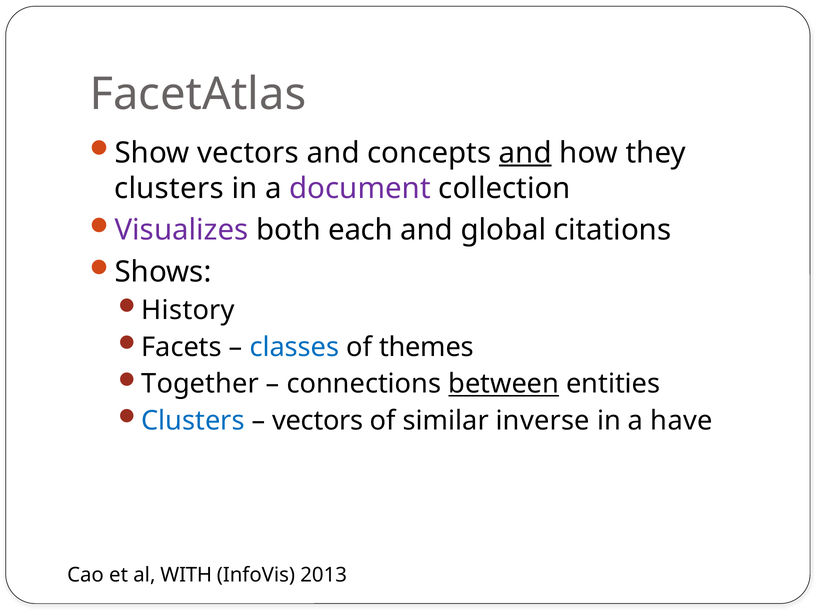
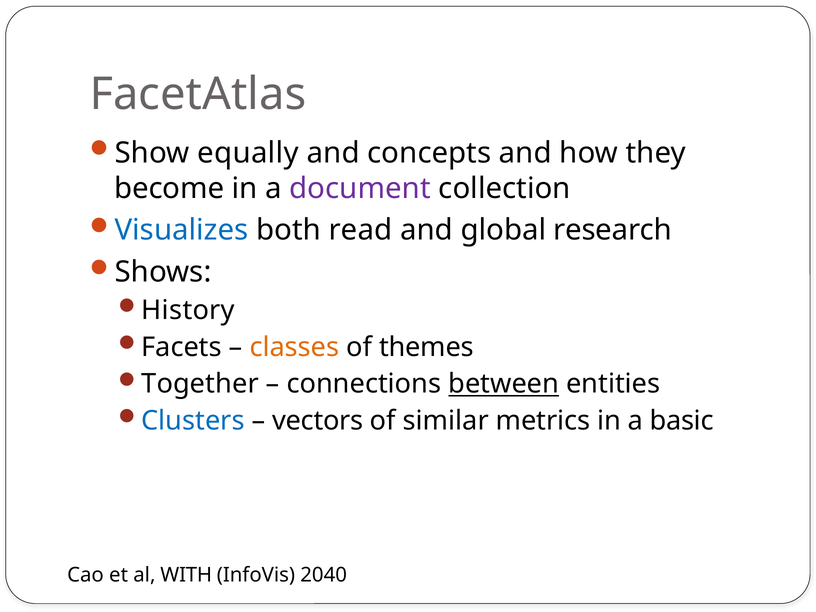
Show vectors: vectors -> equally (248, 153)
and underline: present -> none (525, 153)
clusters: clusters -> become (169, 188)
Visualizes colour: purple -> blue (182, 230)
each: each -> read (361, 230)
citations: citations -> research (613, 230)
classes colour: blue -> orange (294, 347)
inverse: inverse -> metrics (543, 421)
have: have -> basic (682, 421)
2013: 2013 -> 2040 (324, 575)
